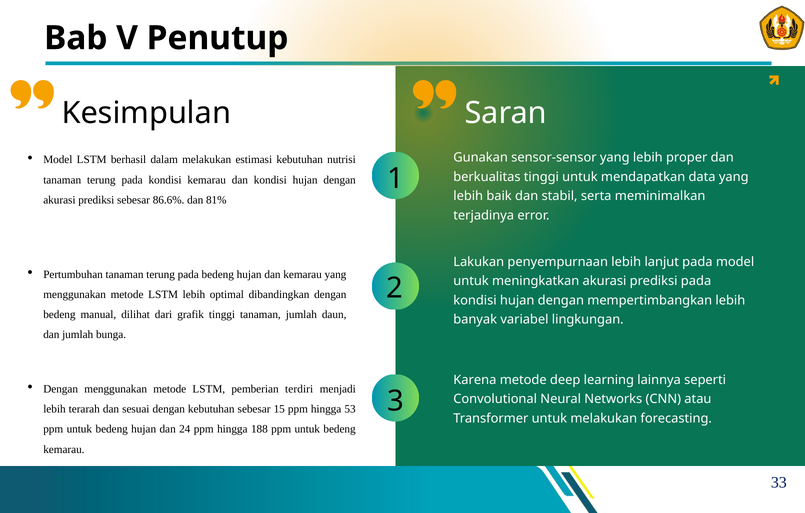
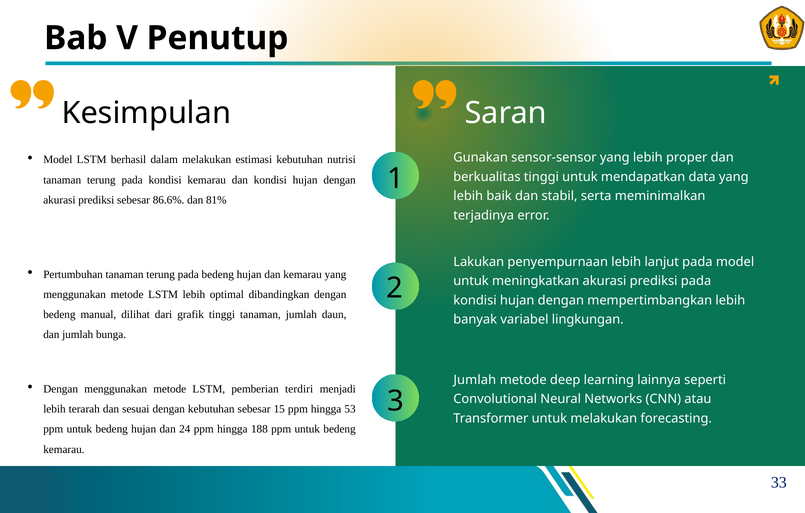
Karena: Karena -> Jumlah (475, 380)
